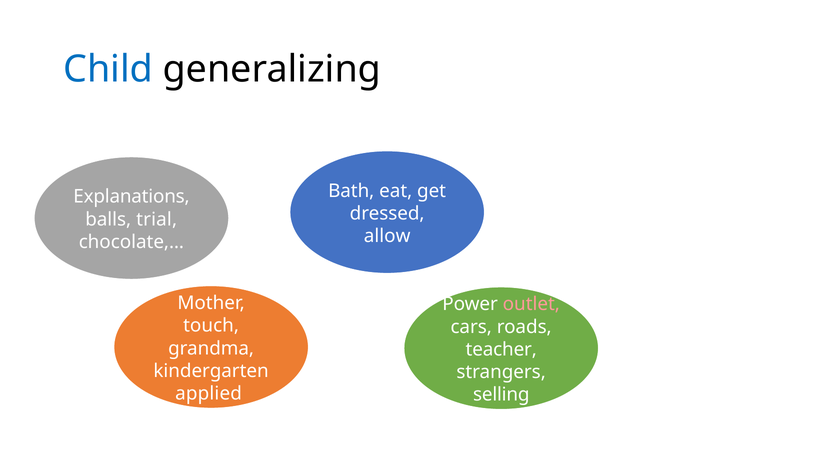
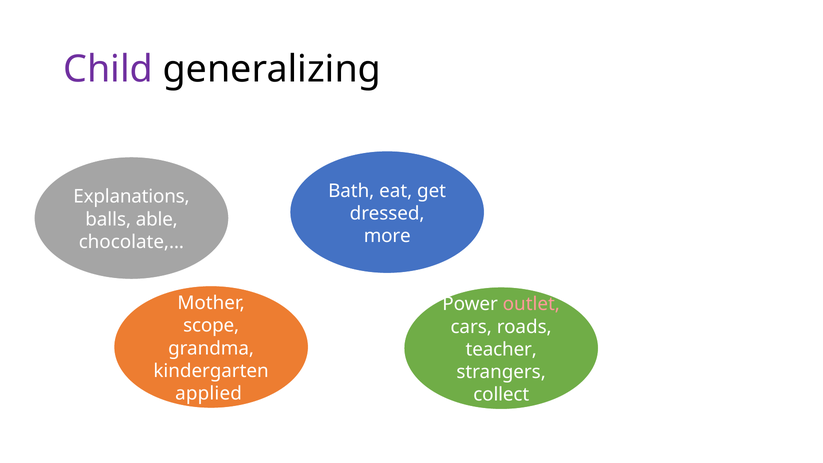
Child colour: blue -> purple (108, 69)
trial: trial -> able (157, 219)
allow: allow -> more (387, 236)
touch: touch -> scope (211, 326)
selling: selling -> collect (501, 395)
